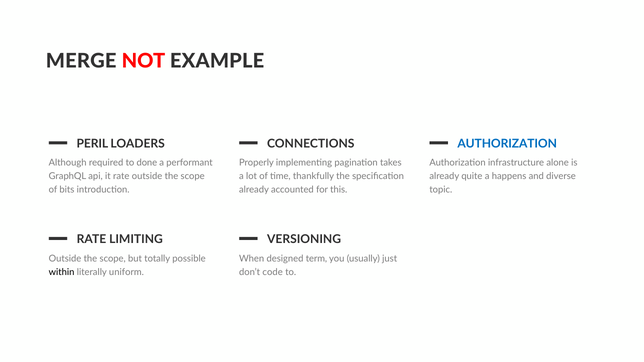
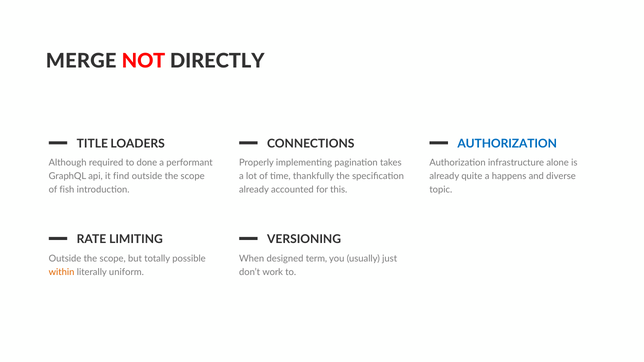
EXAMPLE: EXAMPLE -> DIRECTLY (217, 61)
PERIL: PERIL -> TITLE (92, 144)
it rate: rate -> find (121, 176)
bits: bits -> fish (67, 190)
within colour: black -> orange (62, 272)
code: code -> work (273, 272)
